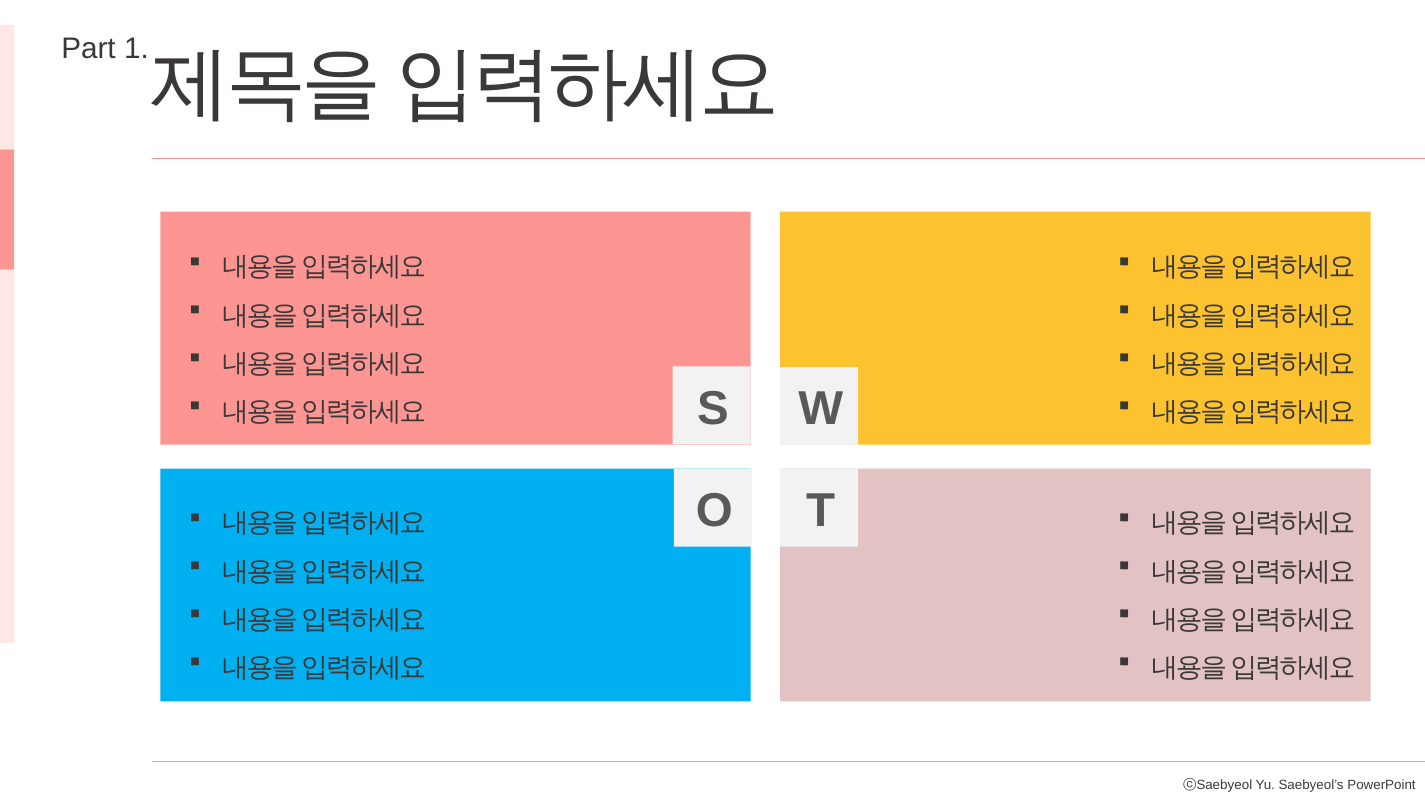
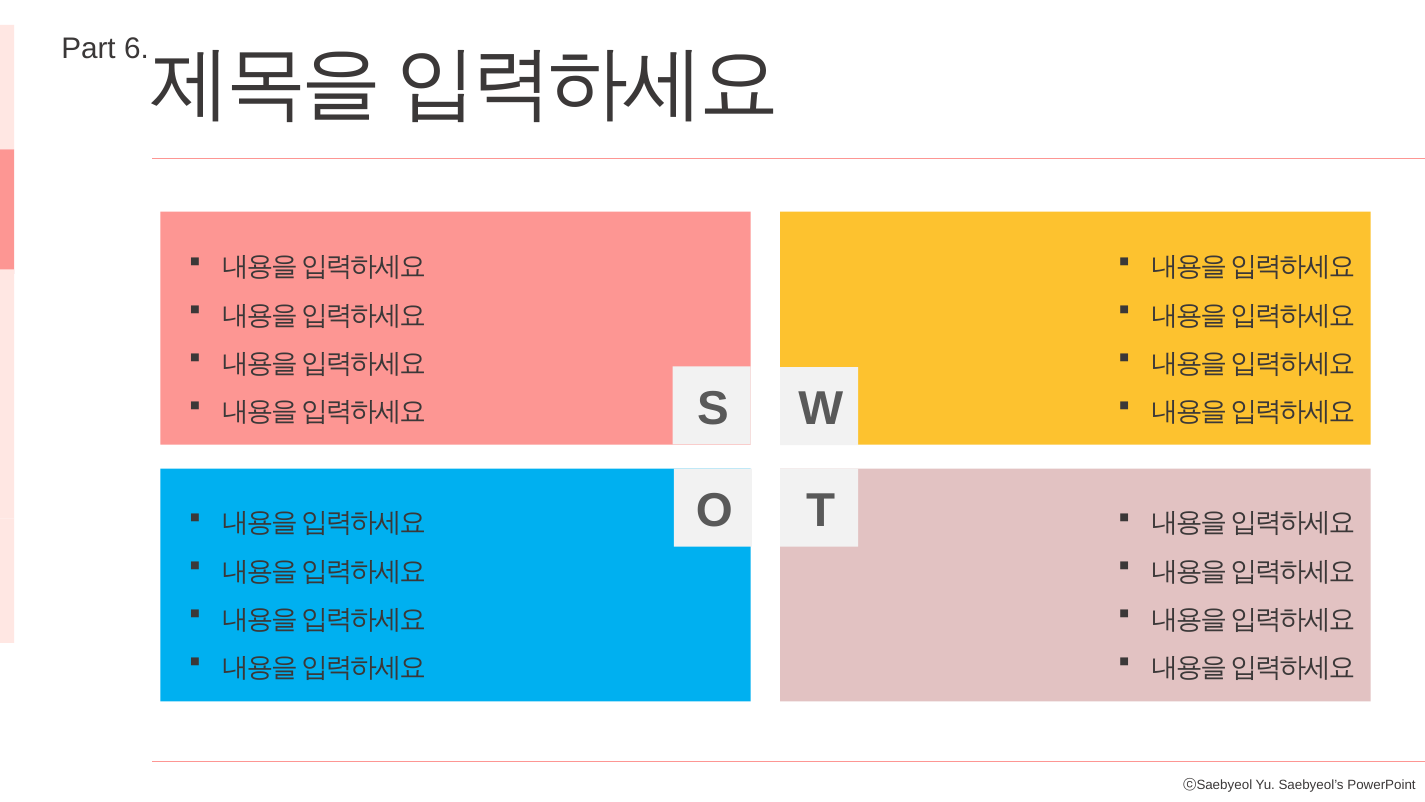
1: 1 -> 6 (136, 49)
